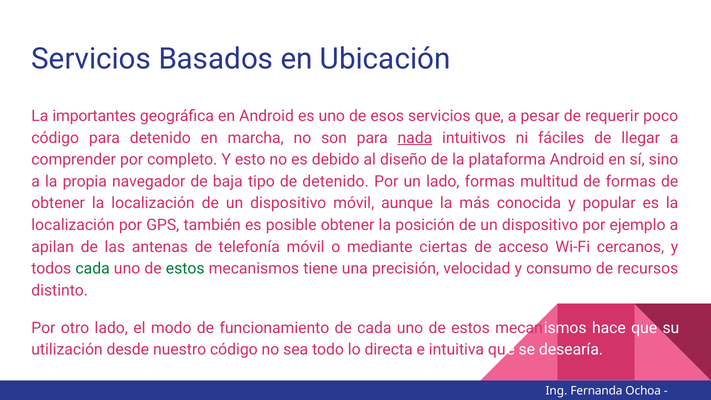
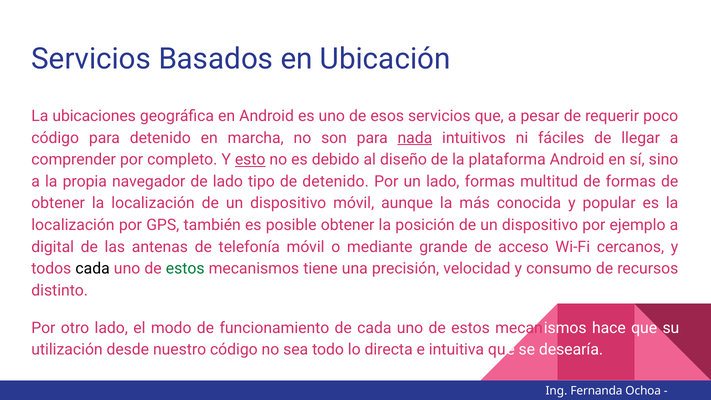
importantes: importantes -> ubicaciones (94, 116)
esto underline: none -> present (250, 160)
de baja: baja -> lado (228, 181)
apilan: apilan -> digital (53, 247)
ciertas: ciertas -> grande (443, 247)
cada colour: green -> black (93, 269)
